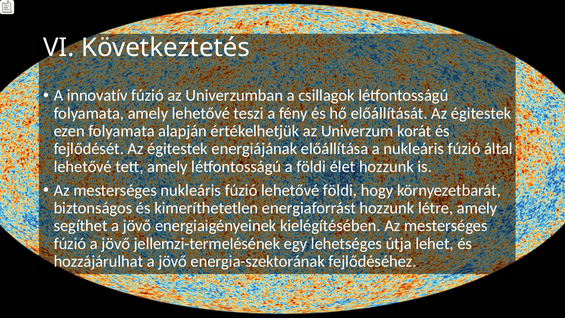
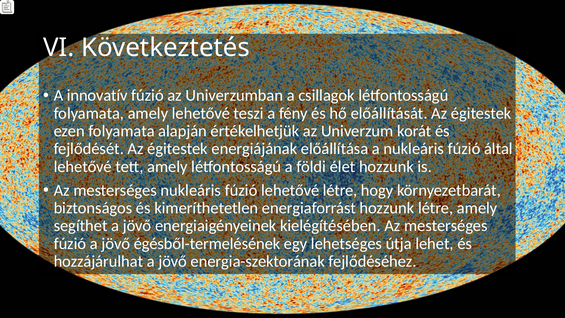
lehetővé földi: földi -> létre (340, 190)
jellemzi-termelésének: jellemzi-termelésének -> égésből-termelésének (207, 244)
